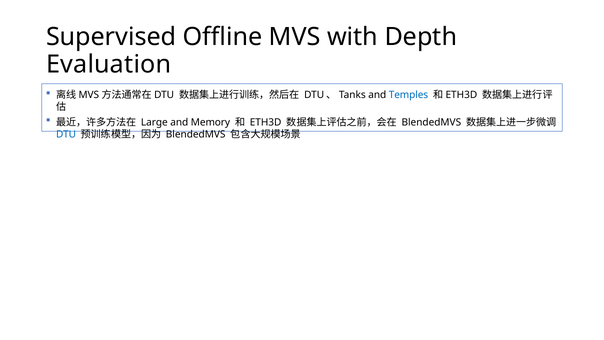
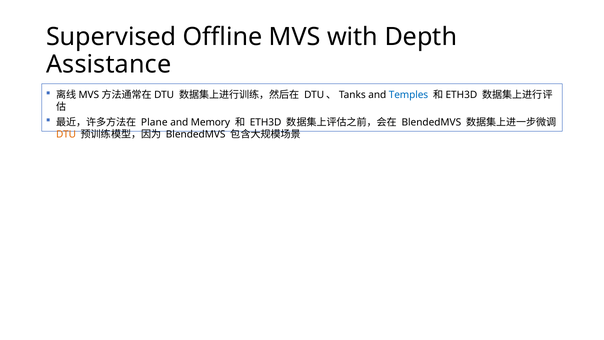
Evaluation: Evaluation -> Assistance (109, 64)
Large: Large -> Plane (154, 122)
DTU colour: blue -> orange (66, 134)
